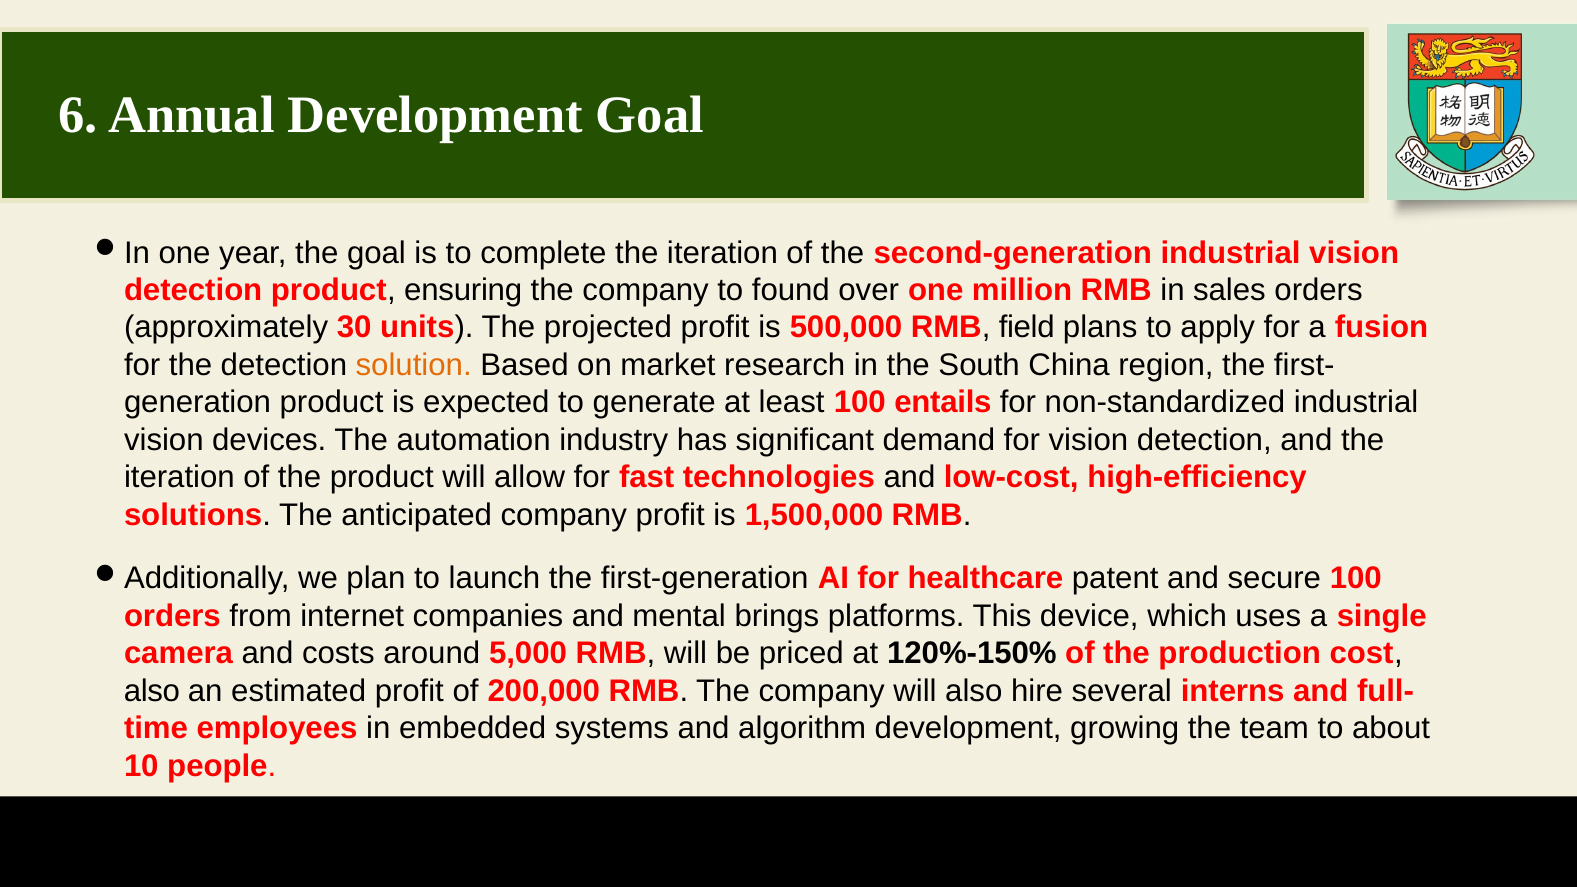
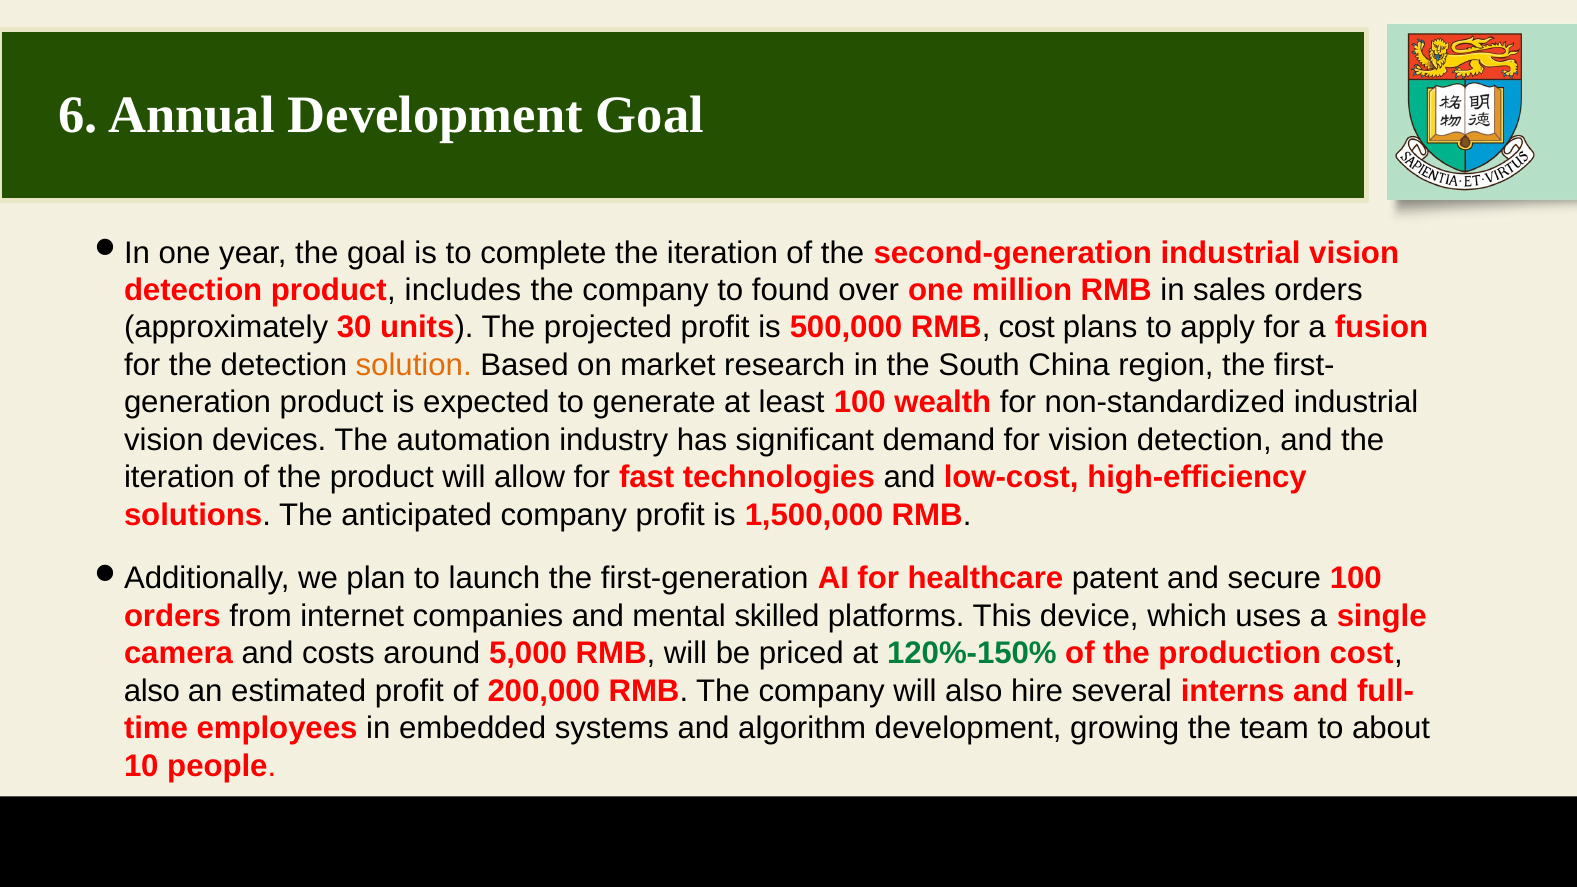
ensuring: ensuring -> includes (463, 290)
RMB field: field -> cost (1027, 328)
entails: entails -> wealth (943, 403)
brings: brings -> skilled (777, 616)
120%-150% colour: black -> green (972, 654)
